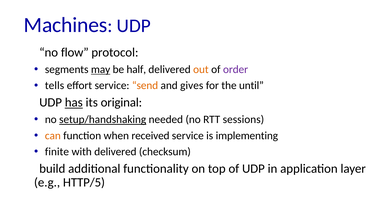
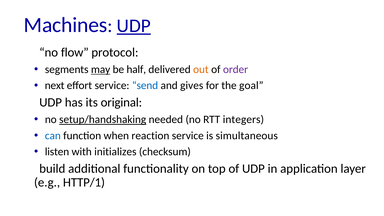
UDP underline: none -> present (134, 26)
tells: tells -> next (55, 86)
send colour: orange -> blue (145, 86)
until: until -> goal (251, 86)
has underline: present -> none (74, 103)
sessions: sessions -> integers (243, 119)
can colour: orange -> blue (53, 136)
received: received -> reaction (150, 136)
implementing: implementing -> simultaneous (247, 136)
finite: finite -> listen (57, 152)
with delivered: delivered -> initializes (115, 152)
HTTP/5: HTTP/5 -> HTTP/1 (84, 182)
